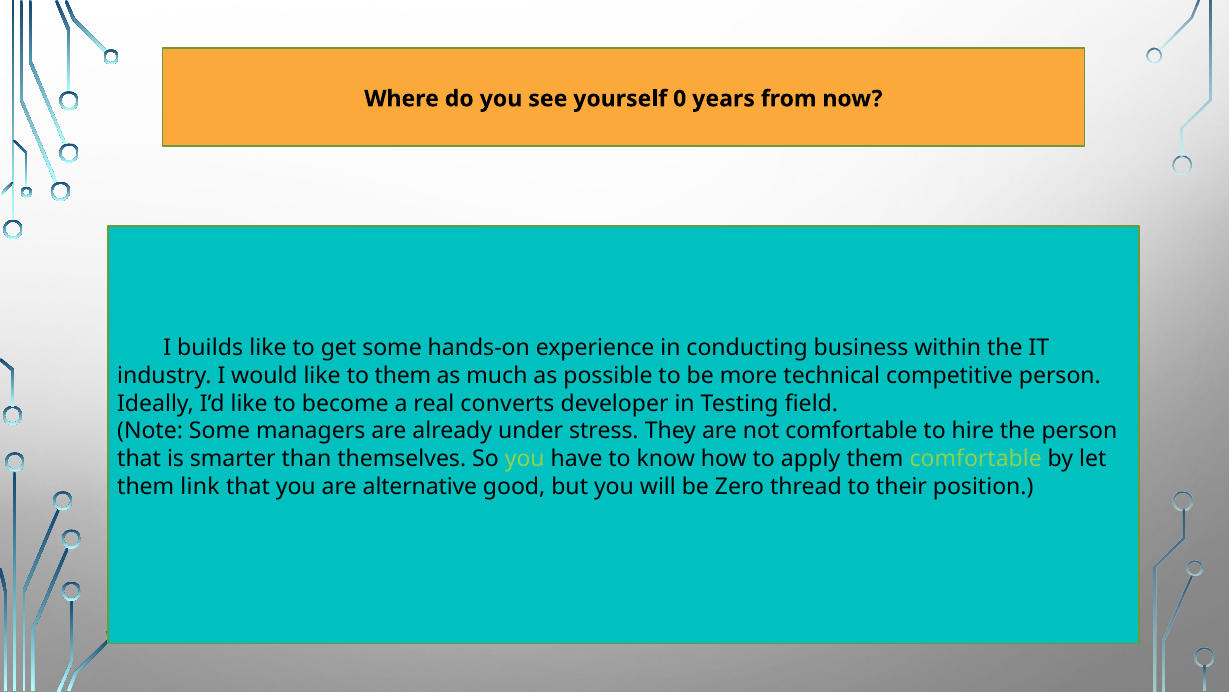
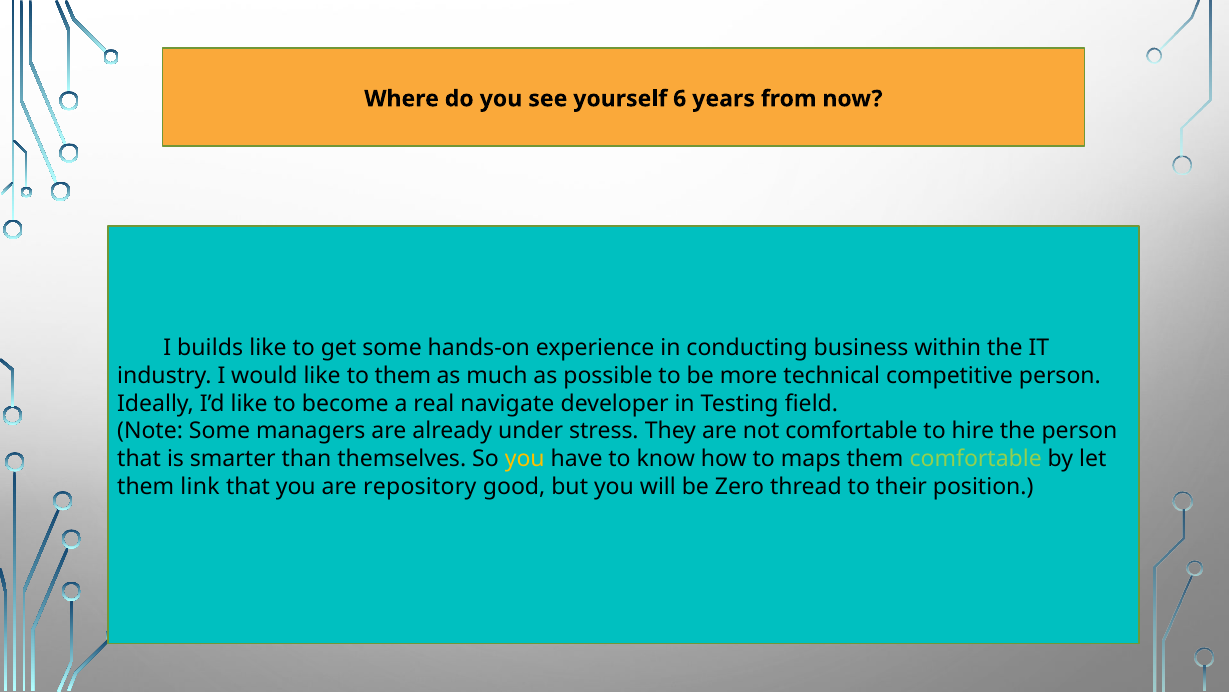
0: 0 -> 6 (680, 99)
converts: converts -> navigate (507, 403)
you colour: light green -> yellow (525, 458)
apply: apply -> maps (811, 458)
alternative: alternative -> repository (420, 486)
